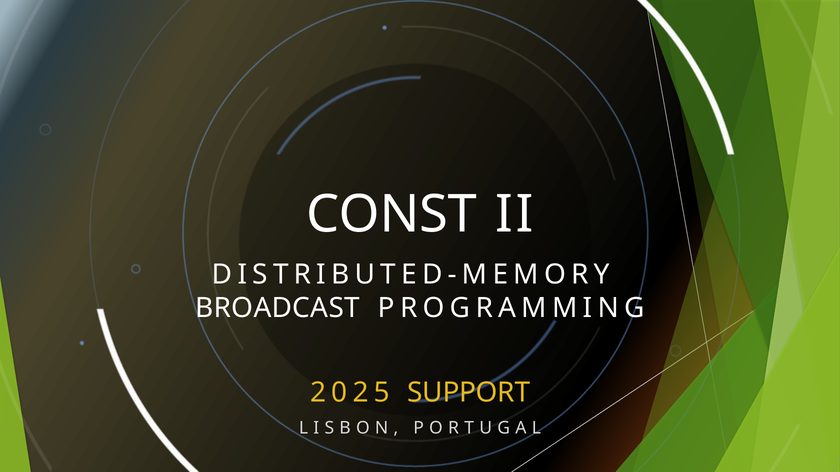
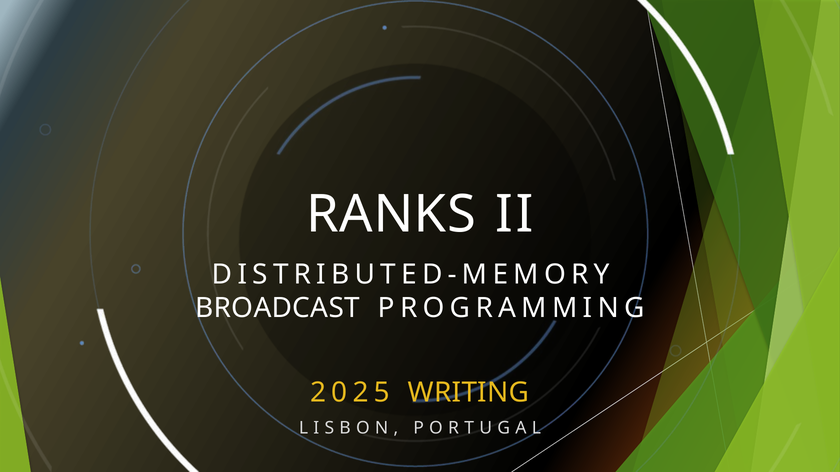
CONST: CONST -> RANKS (391, 215)
SUPPORT: SUPPORT -> WRITING (468, 393)
